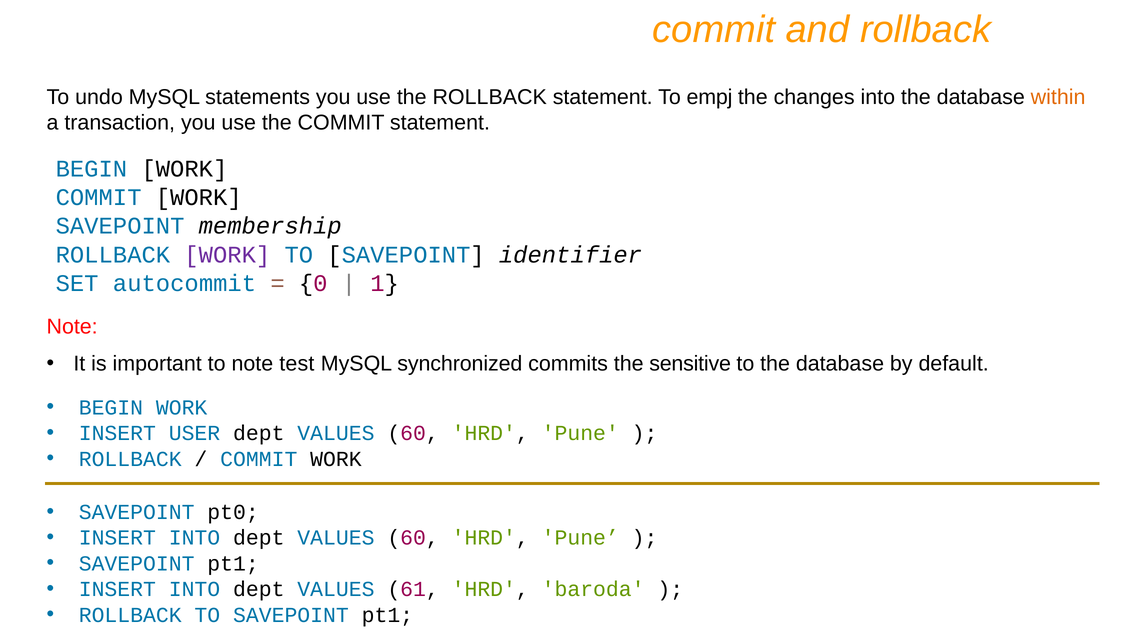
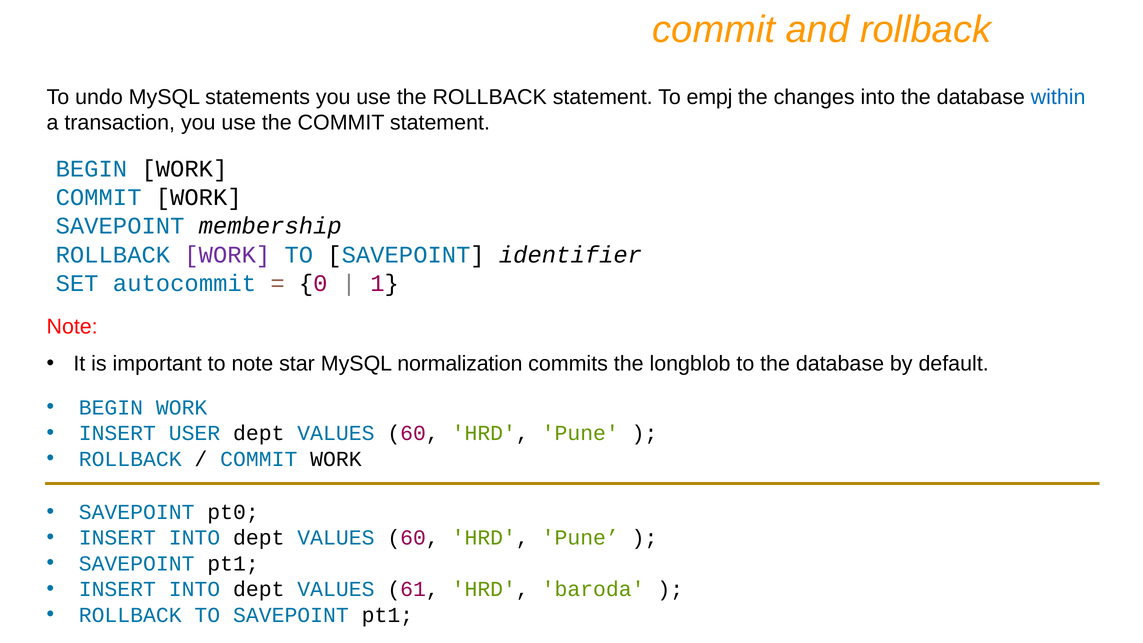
within colour: orange -> blue (1058, 97)
test: test -> star (297, 364)
synchronized: synchronized -> normalization (460, 364)
sensitive: sensitive -> longblob (690, 364)
